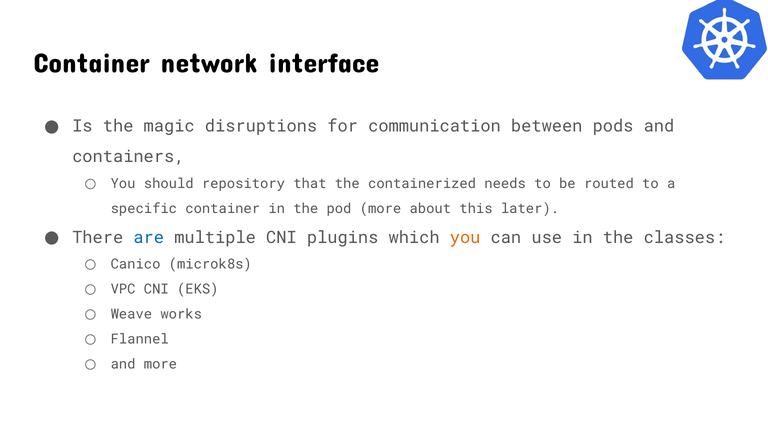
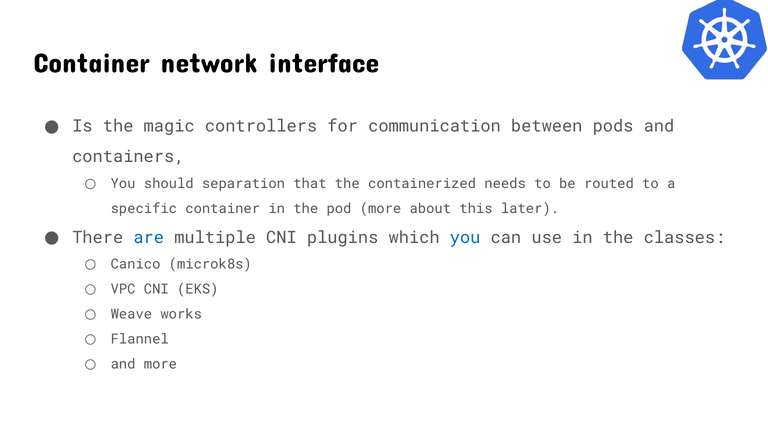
disruptions: disruptions -> controllers (261, 126)
repository: repository -> separation (243, 183)
you colour: orange -> blue (465, 237)
